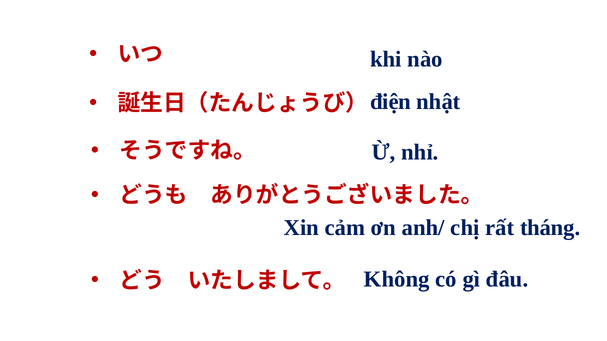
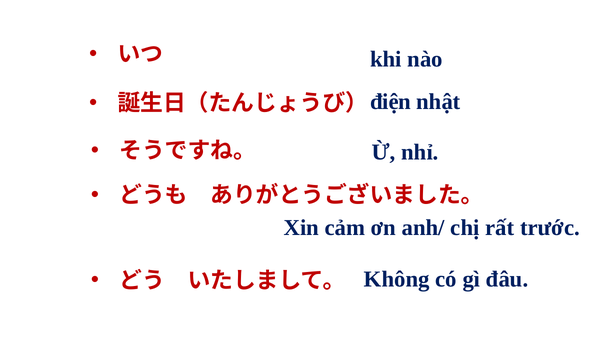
tháng: tháng -> trước (550, 228)
